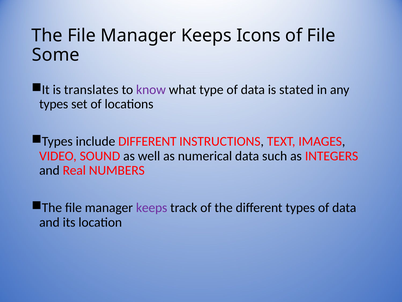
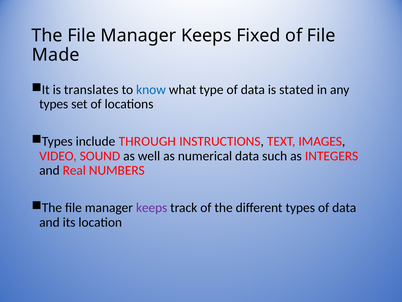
Icons: Icons -> Fixed (259, 35)
Some: Some -> Made (56, 55)
know colour: purple -> blue (151, 89)
include DIFFERENT: DIFFERENT -> THROUGH (147, 141)
